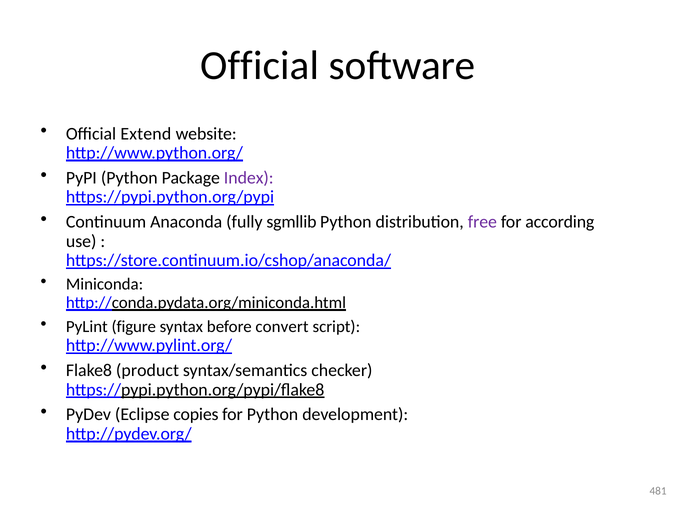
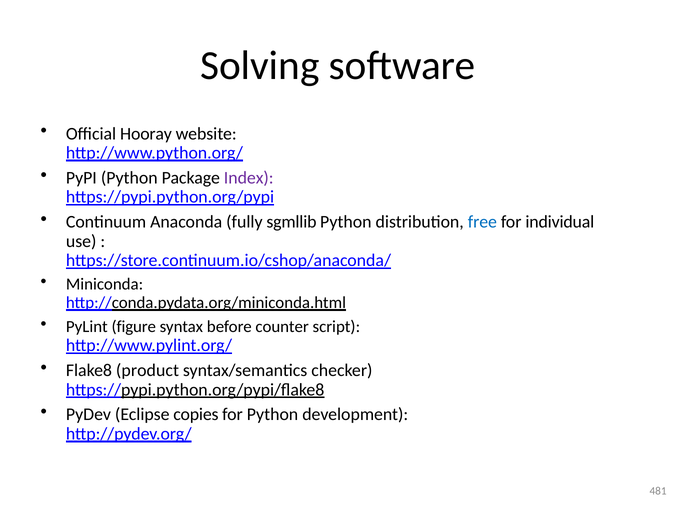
Official: Official -> Solving (260, 65)
Extend: Extend -> Hooray (146, 134)
free colour: purple -> blue (482, 222)
according: according -> individual (560, 222)
convert: convert -> counter (282, 327)
